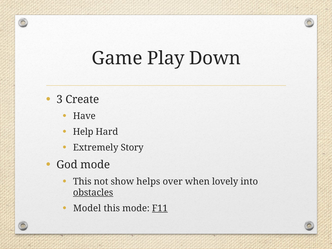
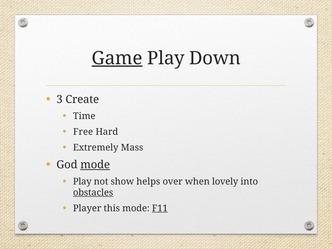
Game underline: none -> present (117, 58)
Have: Have -> Time (84, 116)
Help: Help -> Free (83, 132)
Story: Story -> Mass (132, 148)
mode underline: none -> present (95, 165)
This: This -> Play (82, 182)
Model: Model -> Player (87, 208)
